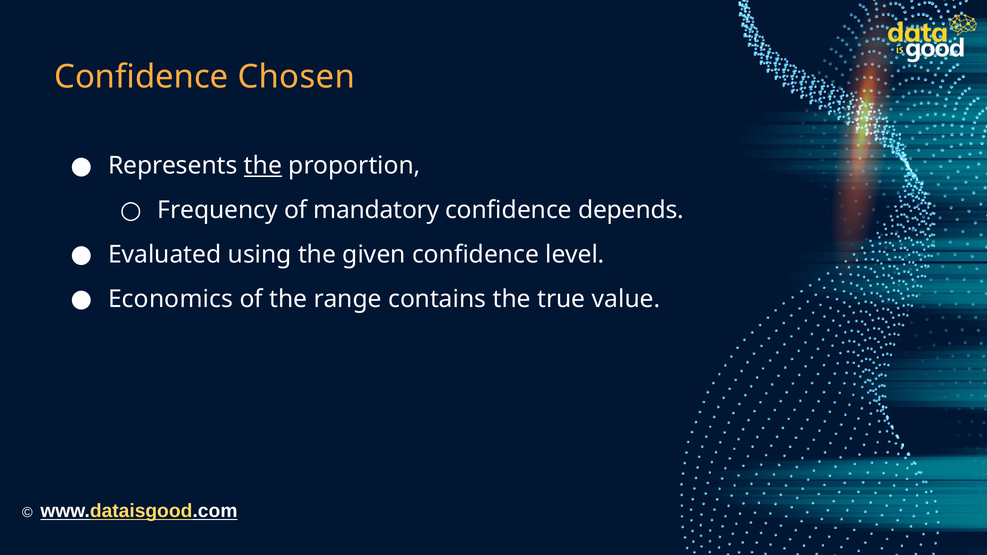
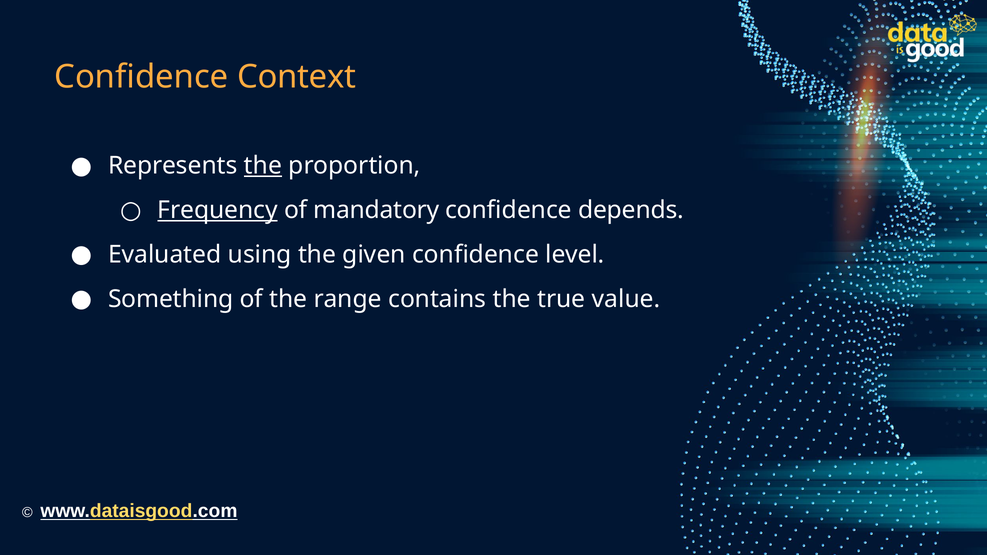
Chosen: Chosen -> Context (297, 77)
Frequency underline: none -> present (218, 210)
Economics: Economics -> Something (171, 299)
